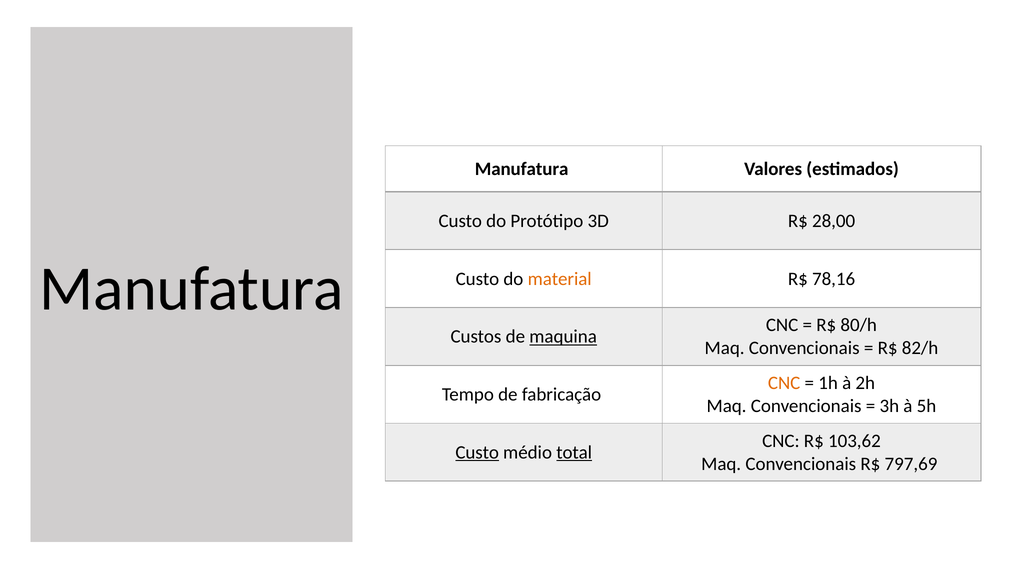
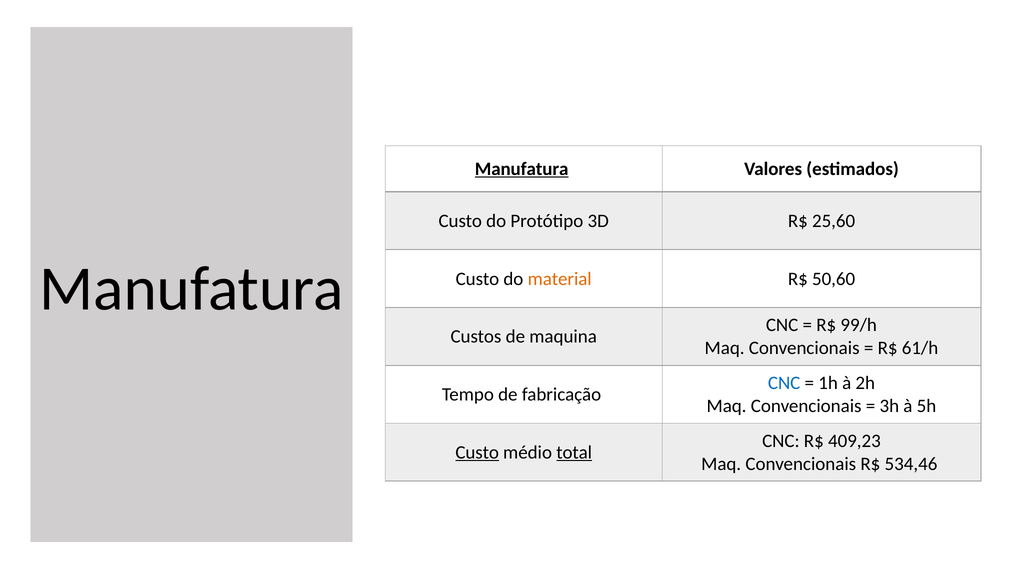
Manufatura underline: none -> present (522, 169)
28,00: 28,00 -> 25,60 (834, 221)
78,16: 78,16 -> 50,60 (834, 279)
80/h: 80/h -> 99/h (859, 325)
maquina underline: present -> none (563, 337)
82/h: 82/h -> 61/h (920, 348)
CNC colour: orange -> blue (784, 383)
103,62: 103,62 -> 409,23 (854, 441)
797,69: 797,69 -> 534,46 (911, 464)
